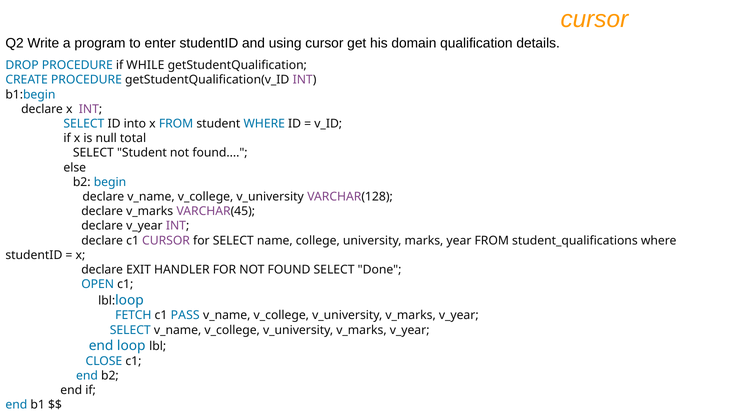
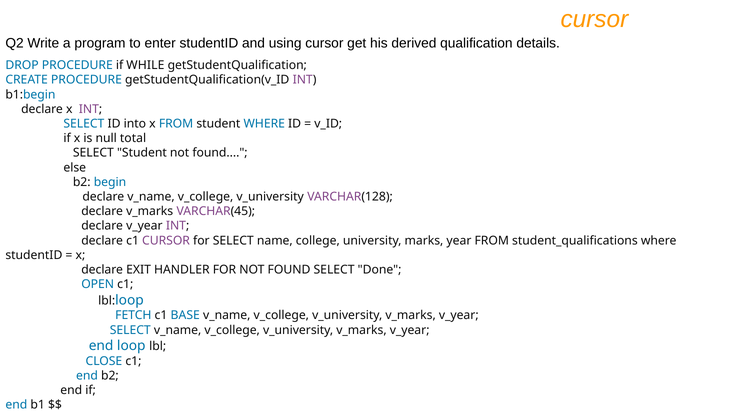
domain: domain -> derived (414, 43)
PASS: PASS -> BASE (185, 316)
